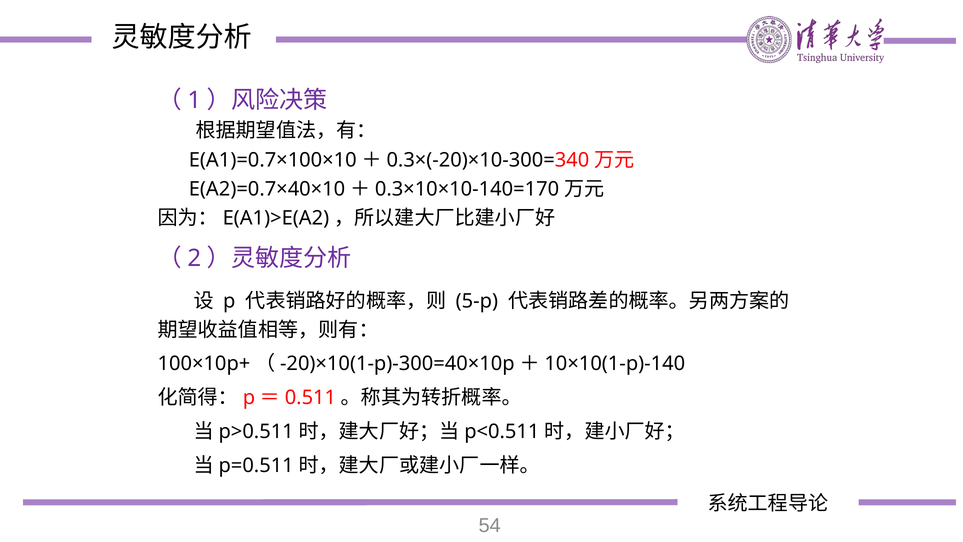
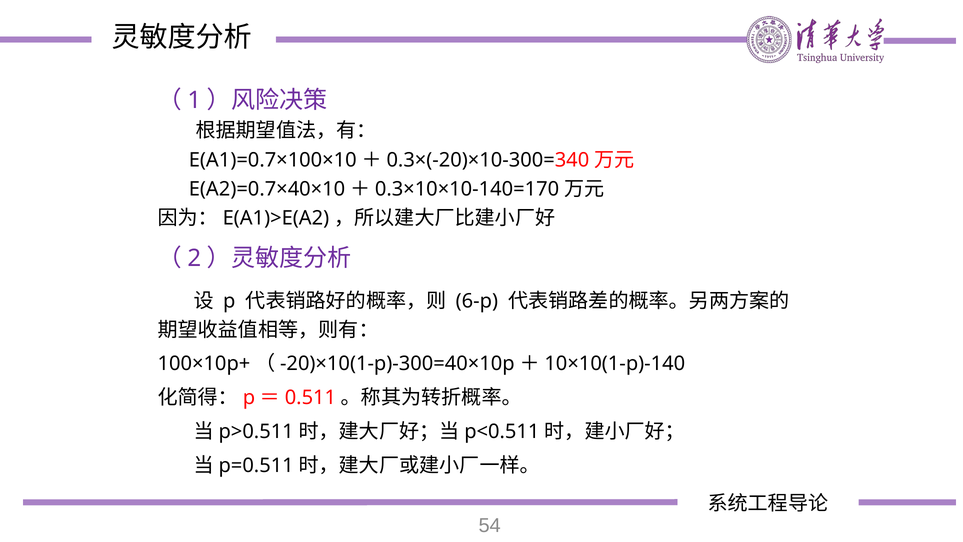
5-p: 5-p -> 6-p (477, 301)
